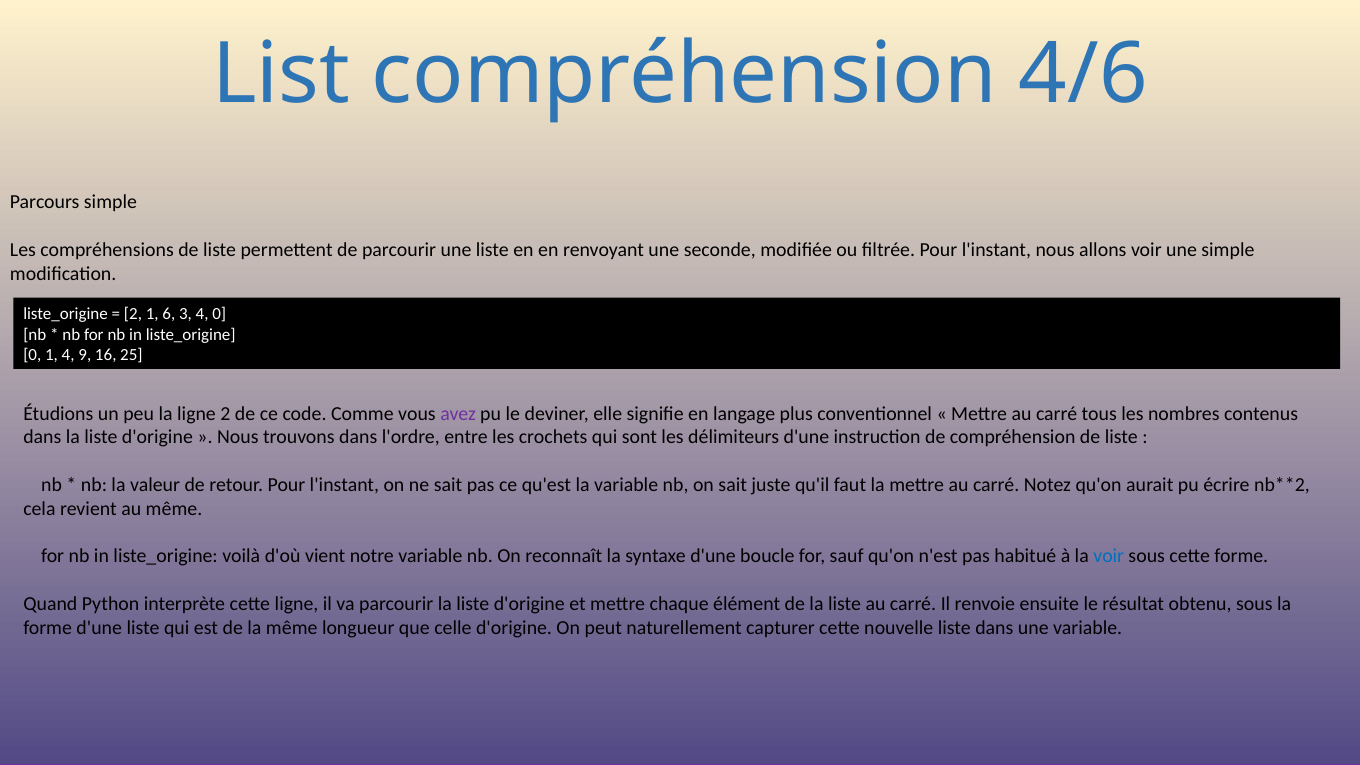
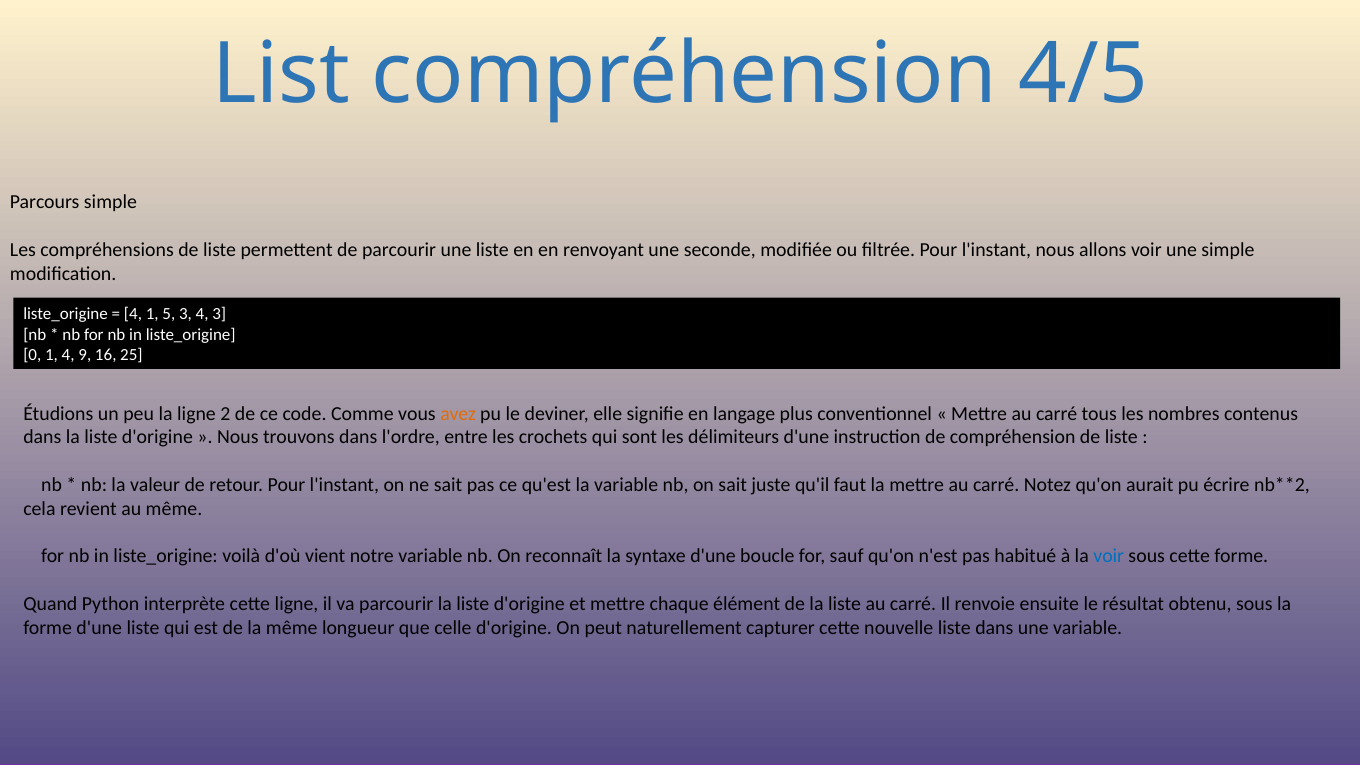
4/6: 4/6 -> 4/5 (1083, 74)
2: 2 -> 4 (133, 314)
6: 6 -> 5 (169, 314)
4 0: 0 -> 3 (219, 314)
avez colour: purple -> orange (458, 413)
